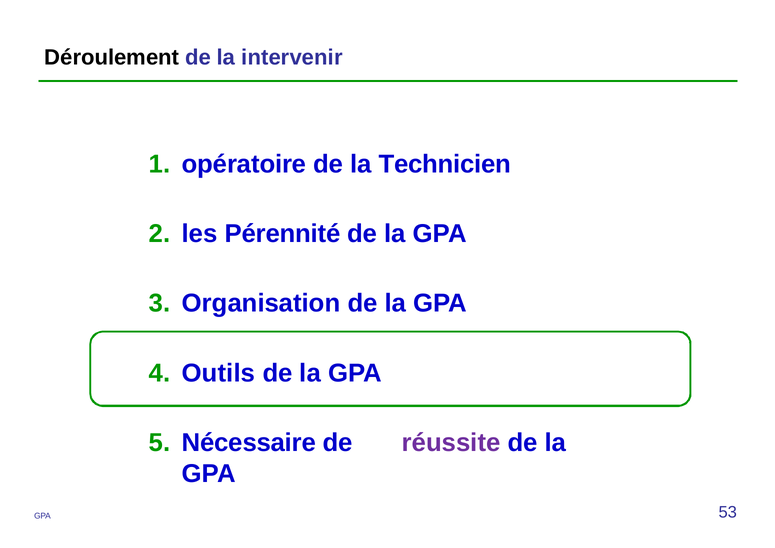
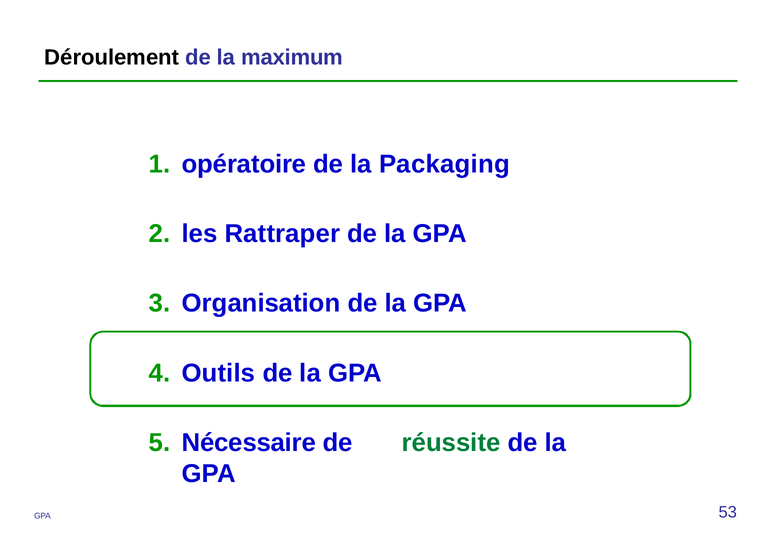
intervenir: intervenir -> maximum (292, 58)
Technicien: Technicien -> Packaging (444, 164)
Pérennité: Pérennité -> Rattraper (282, 234)
réussite colour: purple -> green (451, 443)
